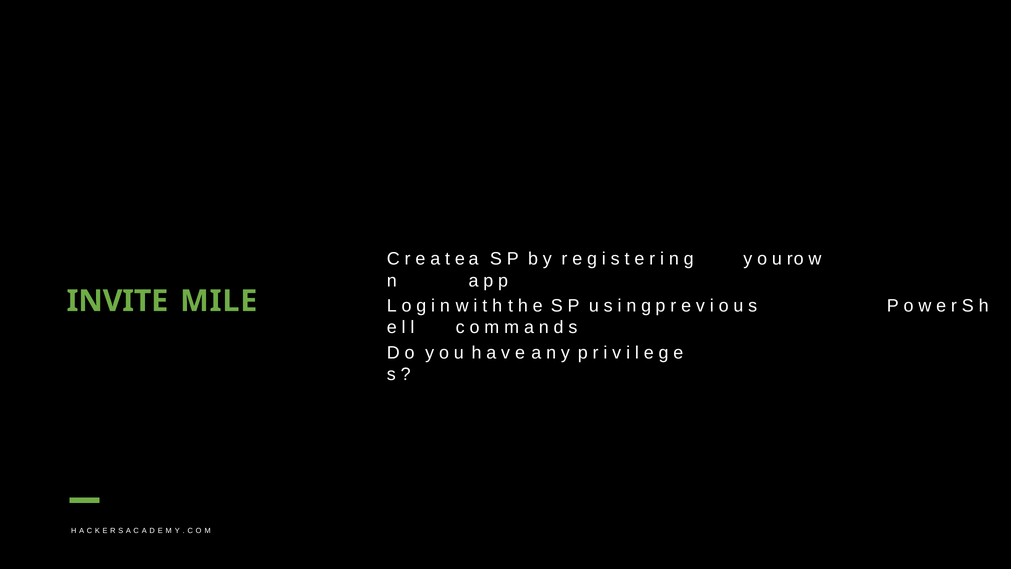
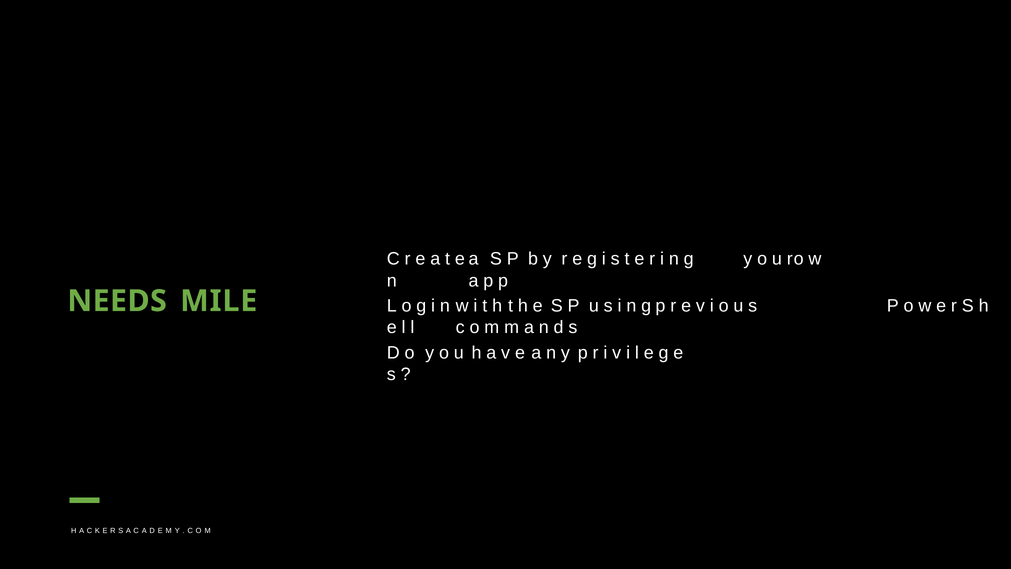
INVITE: INVITE -> NEEDS (117, 301)
